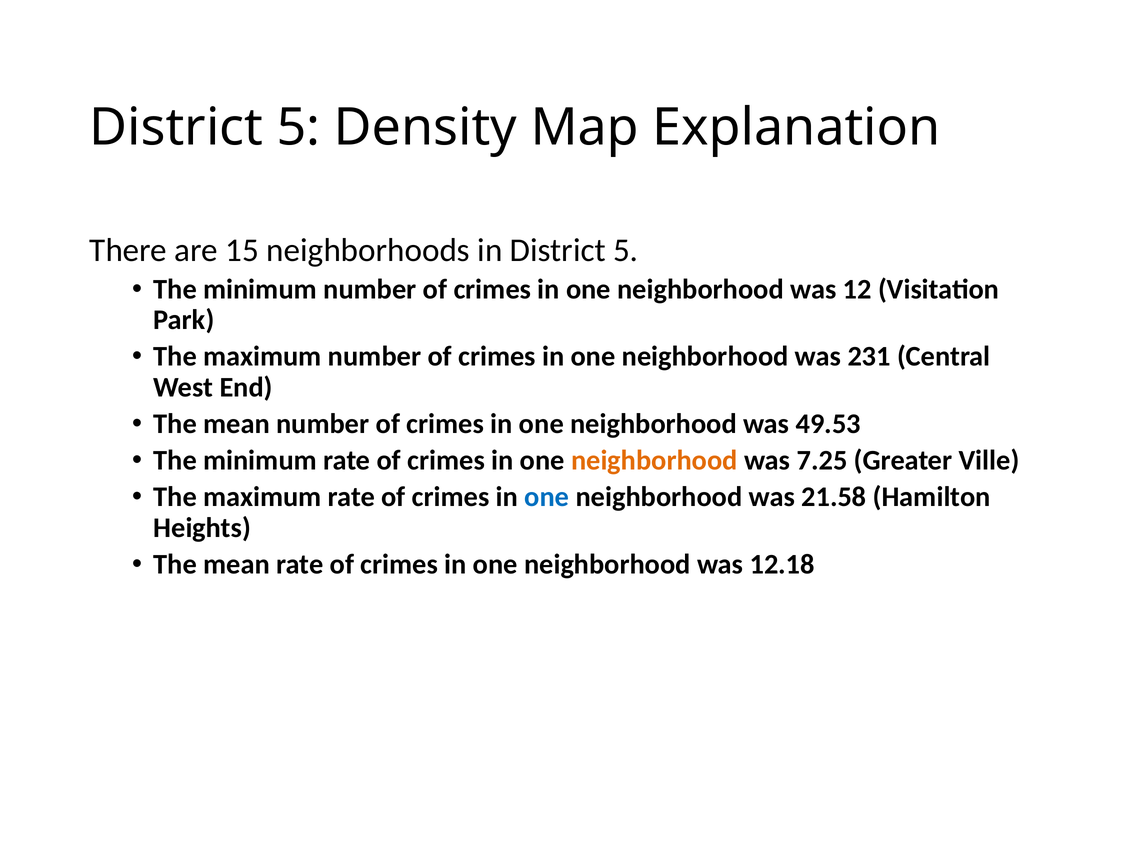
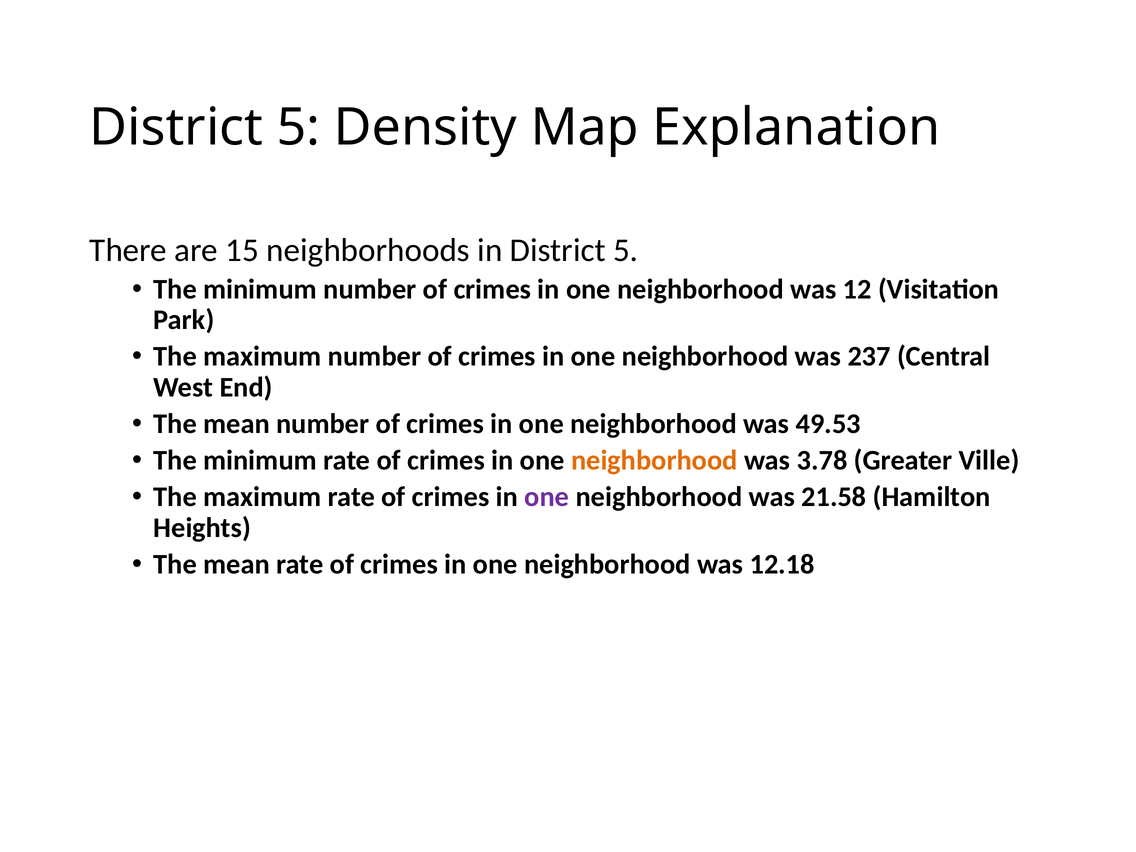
231: 231 -> 237 (869, 357)
7.25: 7.25 -> 3.78 (822, 460)
one colour: blue -> purple (547, 497)
